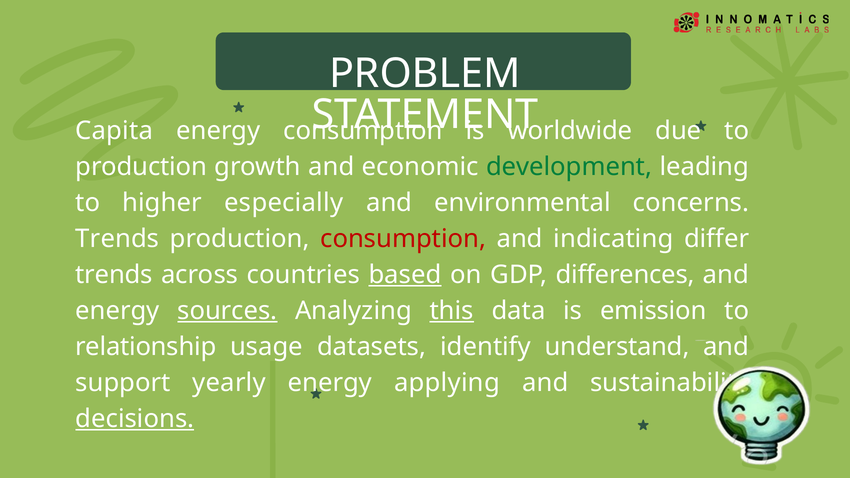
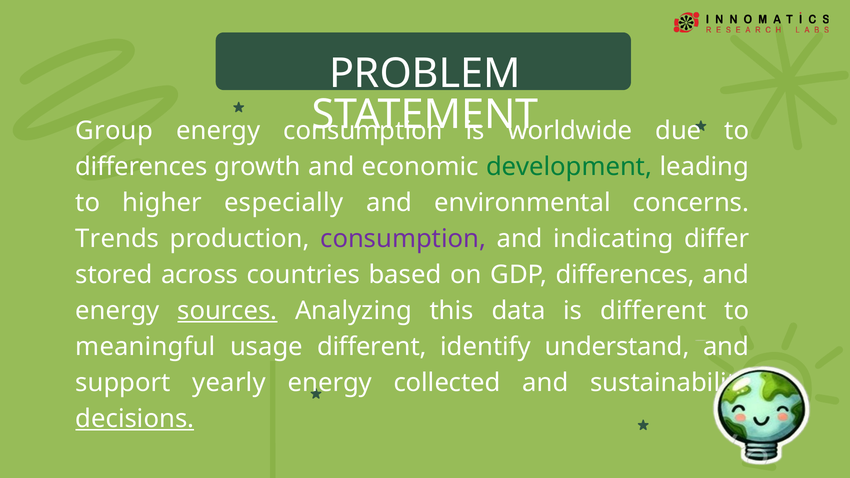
Capita: Capita -> Group (114, 131)
production: production -> differences (141, 167)
consumption colour: red -> purple (403, 239)
trends: trends -> stored (114, 275)
based underline: present -> none (405, 275)
this underline: present -> none (452, 311)
is emission: emission -> different (653, 311)
relationship: relationship -> meaningful (145, 347)
usage datasets: datasets -> different (372, 347)
applying: applying -> collected (447, 383)
